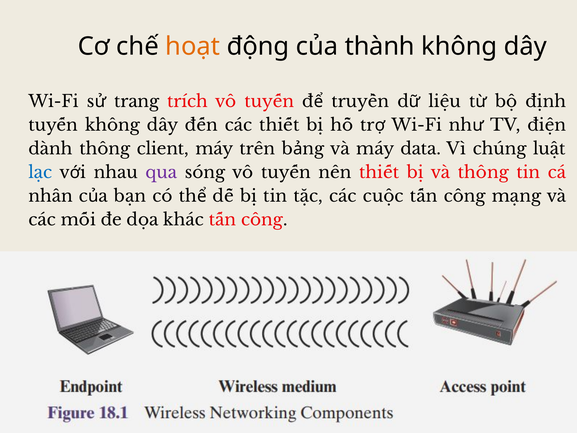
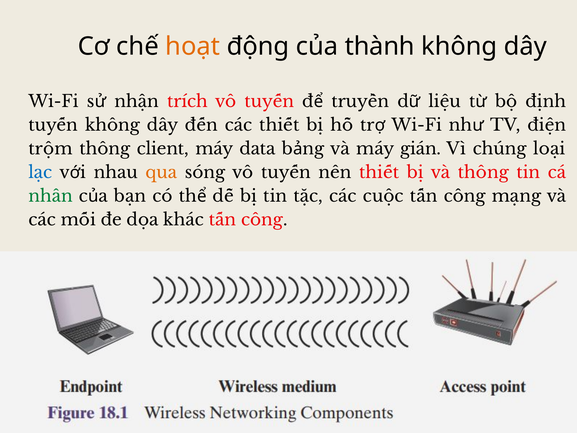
trang: trang -> nhận (137, 101)
dành: dành -> trộm (50, 149)
trên: trên -> data (257, 149)
data: data -> gián (421, 149)
luật: luật -> loại (549, 149)
qua colour: purple -> orange (161, 172)
nhân colour: black -> green (51, 196)
